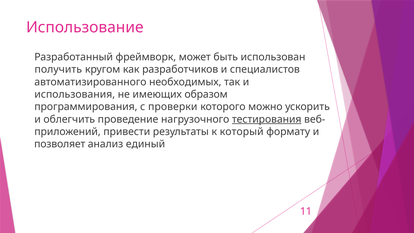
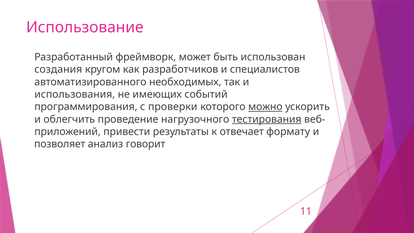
получить: получить -> создания (58, 70)
образом: образом -> событий (206, 94)
можно underline: none -> present (265, 107)
который: который -> отвечает (242, 132)
единый: единый -> говорит (146, 144)
